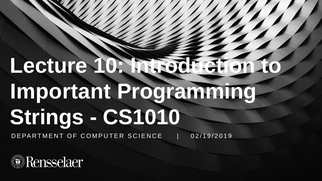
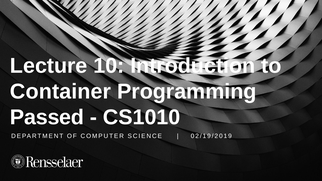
Important: Important -> Container (61, 92)
Strings: Strings -> Passed (47, 117)
